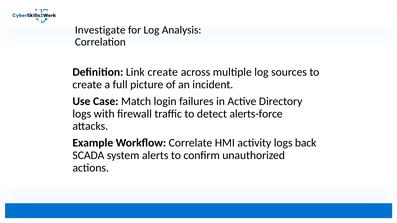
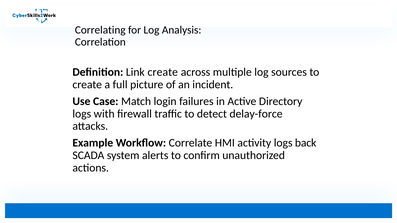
Investigate: Investigate -> Correlating (100, 30)
alerts-force: alerts-force -> delay-force (256, 114)
